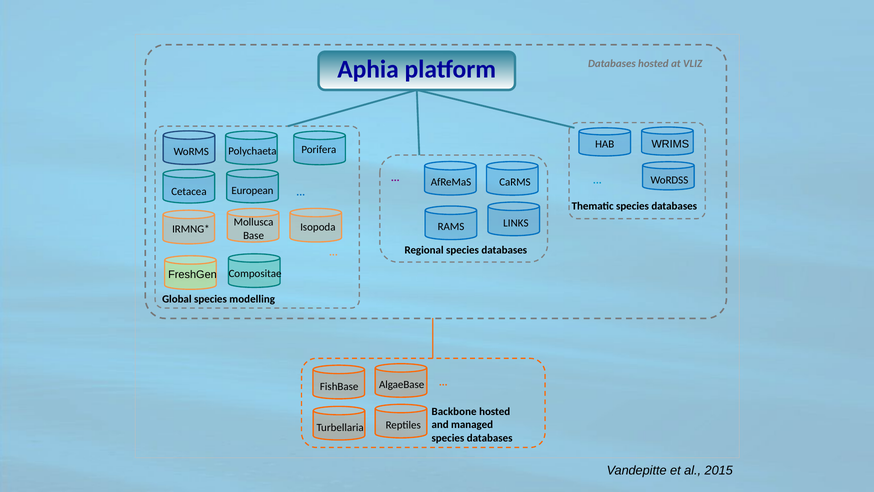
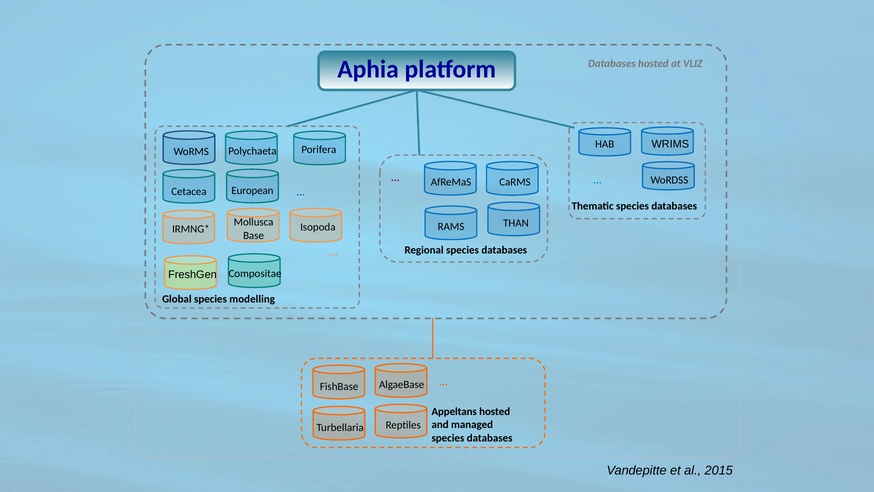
LINKS: LINKS -> THAN (516, 223)
Backbone: Backbone -> Appeltans (454, 411)
